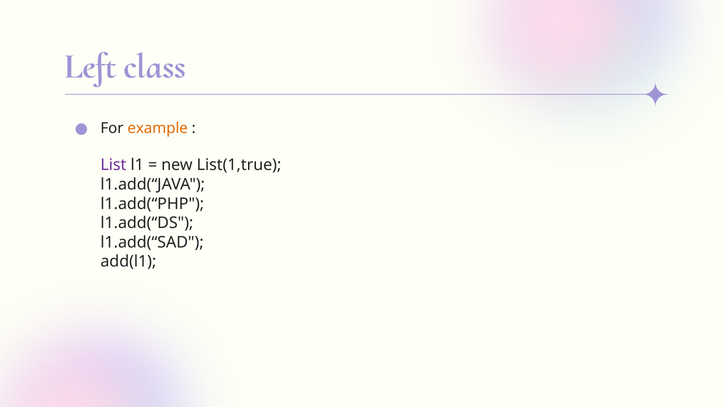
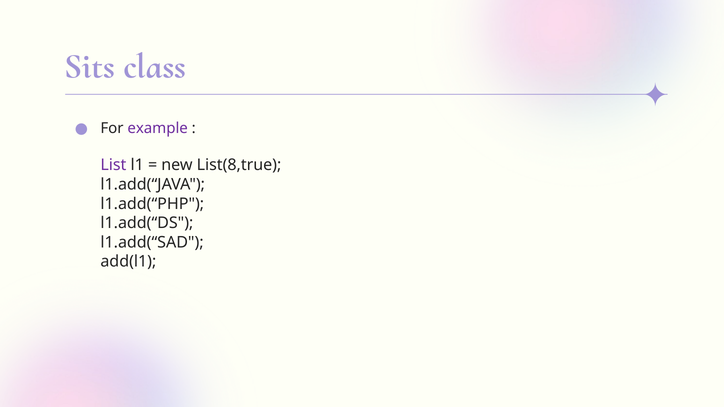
Left: Left -> Sits (90, 66)
example colour: orange -> purple (158, 128)
List(1,true: List(1,true -> List(8,true (239, 165)
